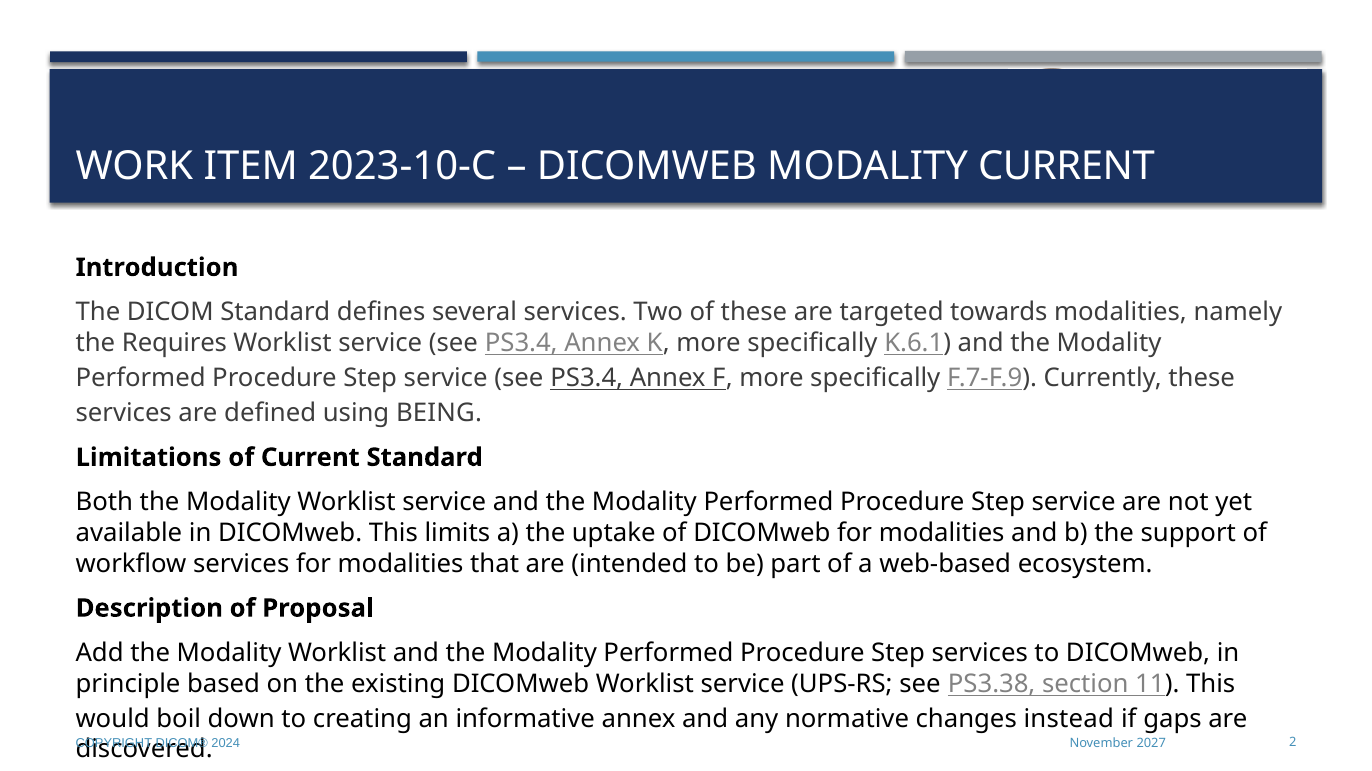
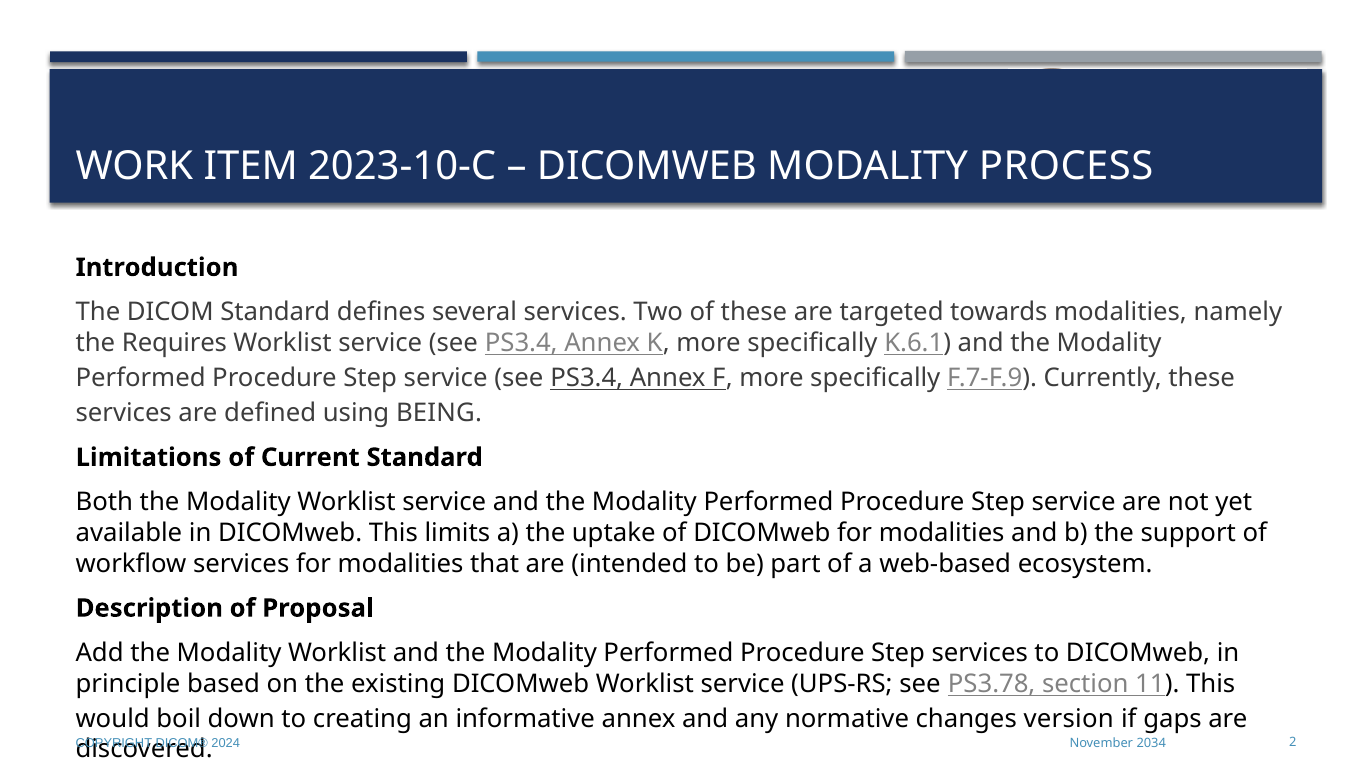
MODALITY CURRENT: CURRENT -> PROCESS (1066, 167)
PS3.38: PS3.38 -> PS3.78 (992, 684)
instead: instead -> version (1069, 719)
2027: 2027 -> 2034 (1151, 744)
